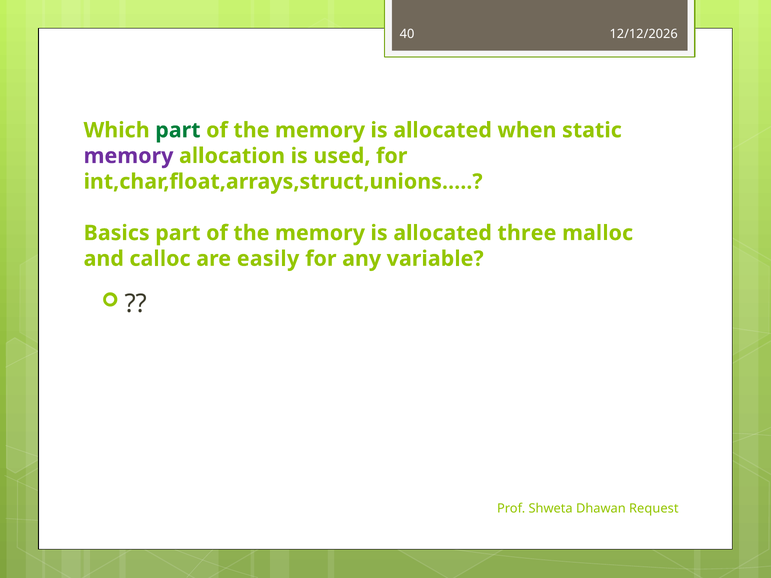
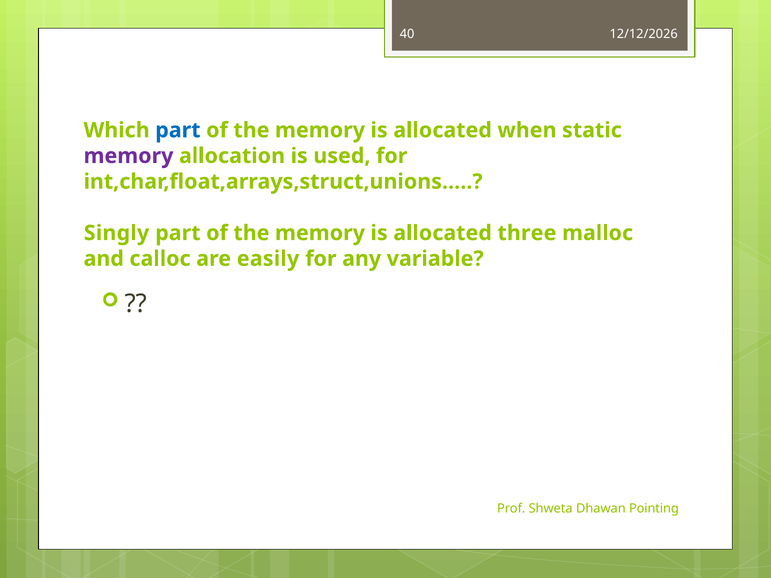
part colour: green -> blue (178, 130)
Basics: Basics -> Singly (117, 233)
Request: Request -> Pointing (654, 509)
